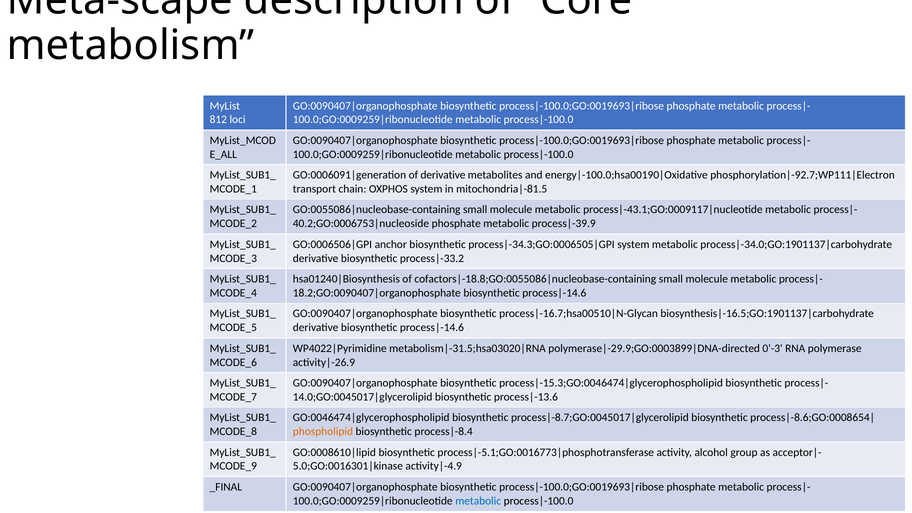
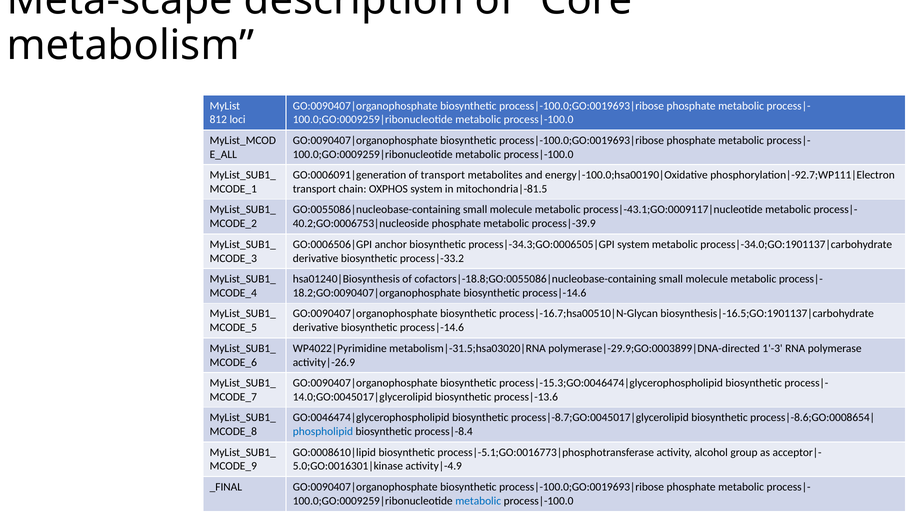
of derivative: derivative -> transport (443, 175)
0'-3: 0'-3 -> 1'-3 (773, 348)
phospholipid colour: orange -> blue (323, 432)
